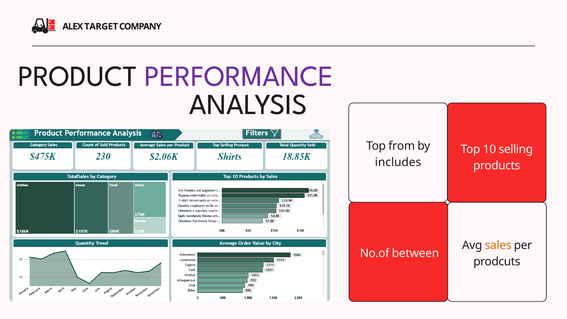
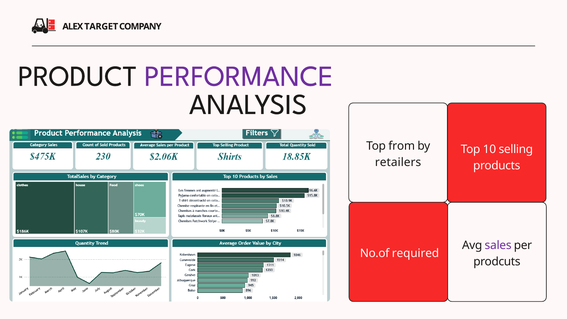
includes: includes -> retailers (398, 162)
sales colour: orange -> purple (498, 245)
between: between -> required (415, 253)
